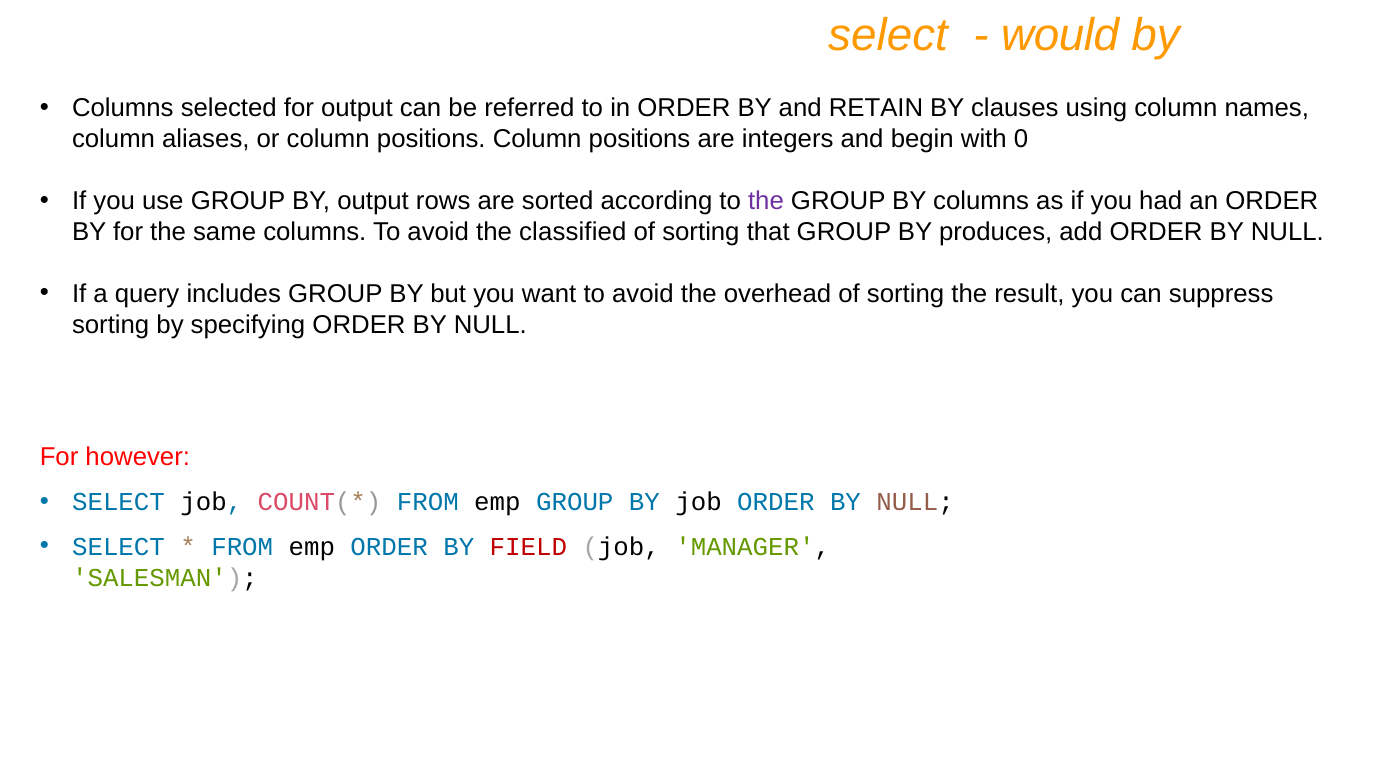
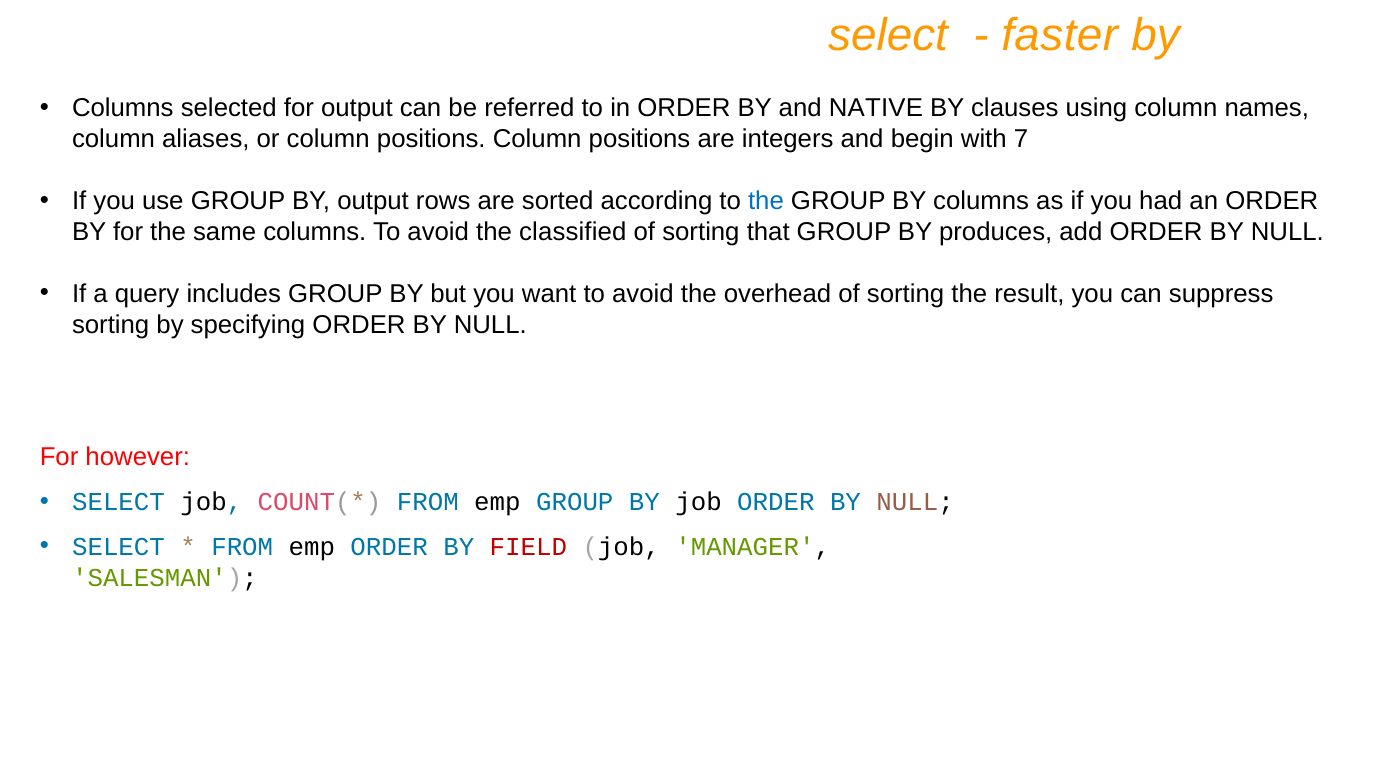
would: would -> faster (1060, 36)
RETAIN: RETAIN -> NATIVE (876, 108)
0: 0 -> 7 (1021, 139)
the colour: purple -> blue (766, 201)
